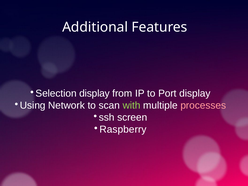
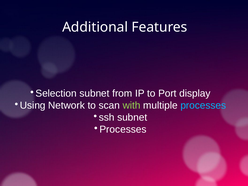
Selection display: display -> subnet (94, 93)
processes colour: pink -> light blue (203, 105)
ssh screen: screen -> subnet (132, 117)
Raspberry: Raspberry -> Processes (123, 129)
